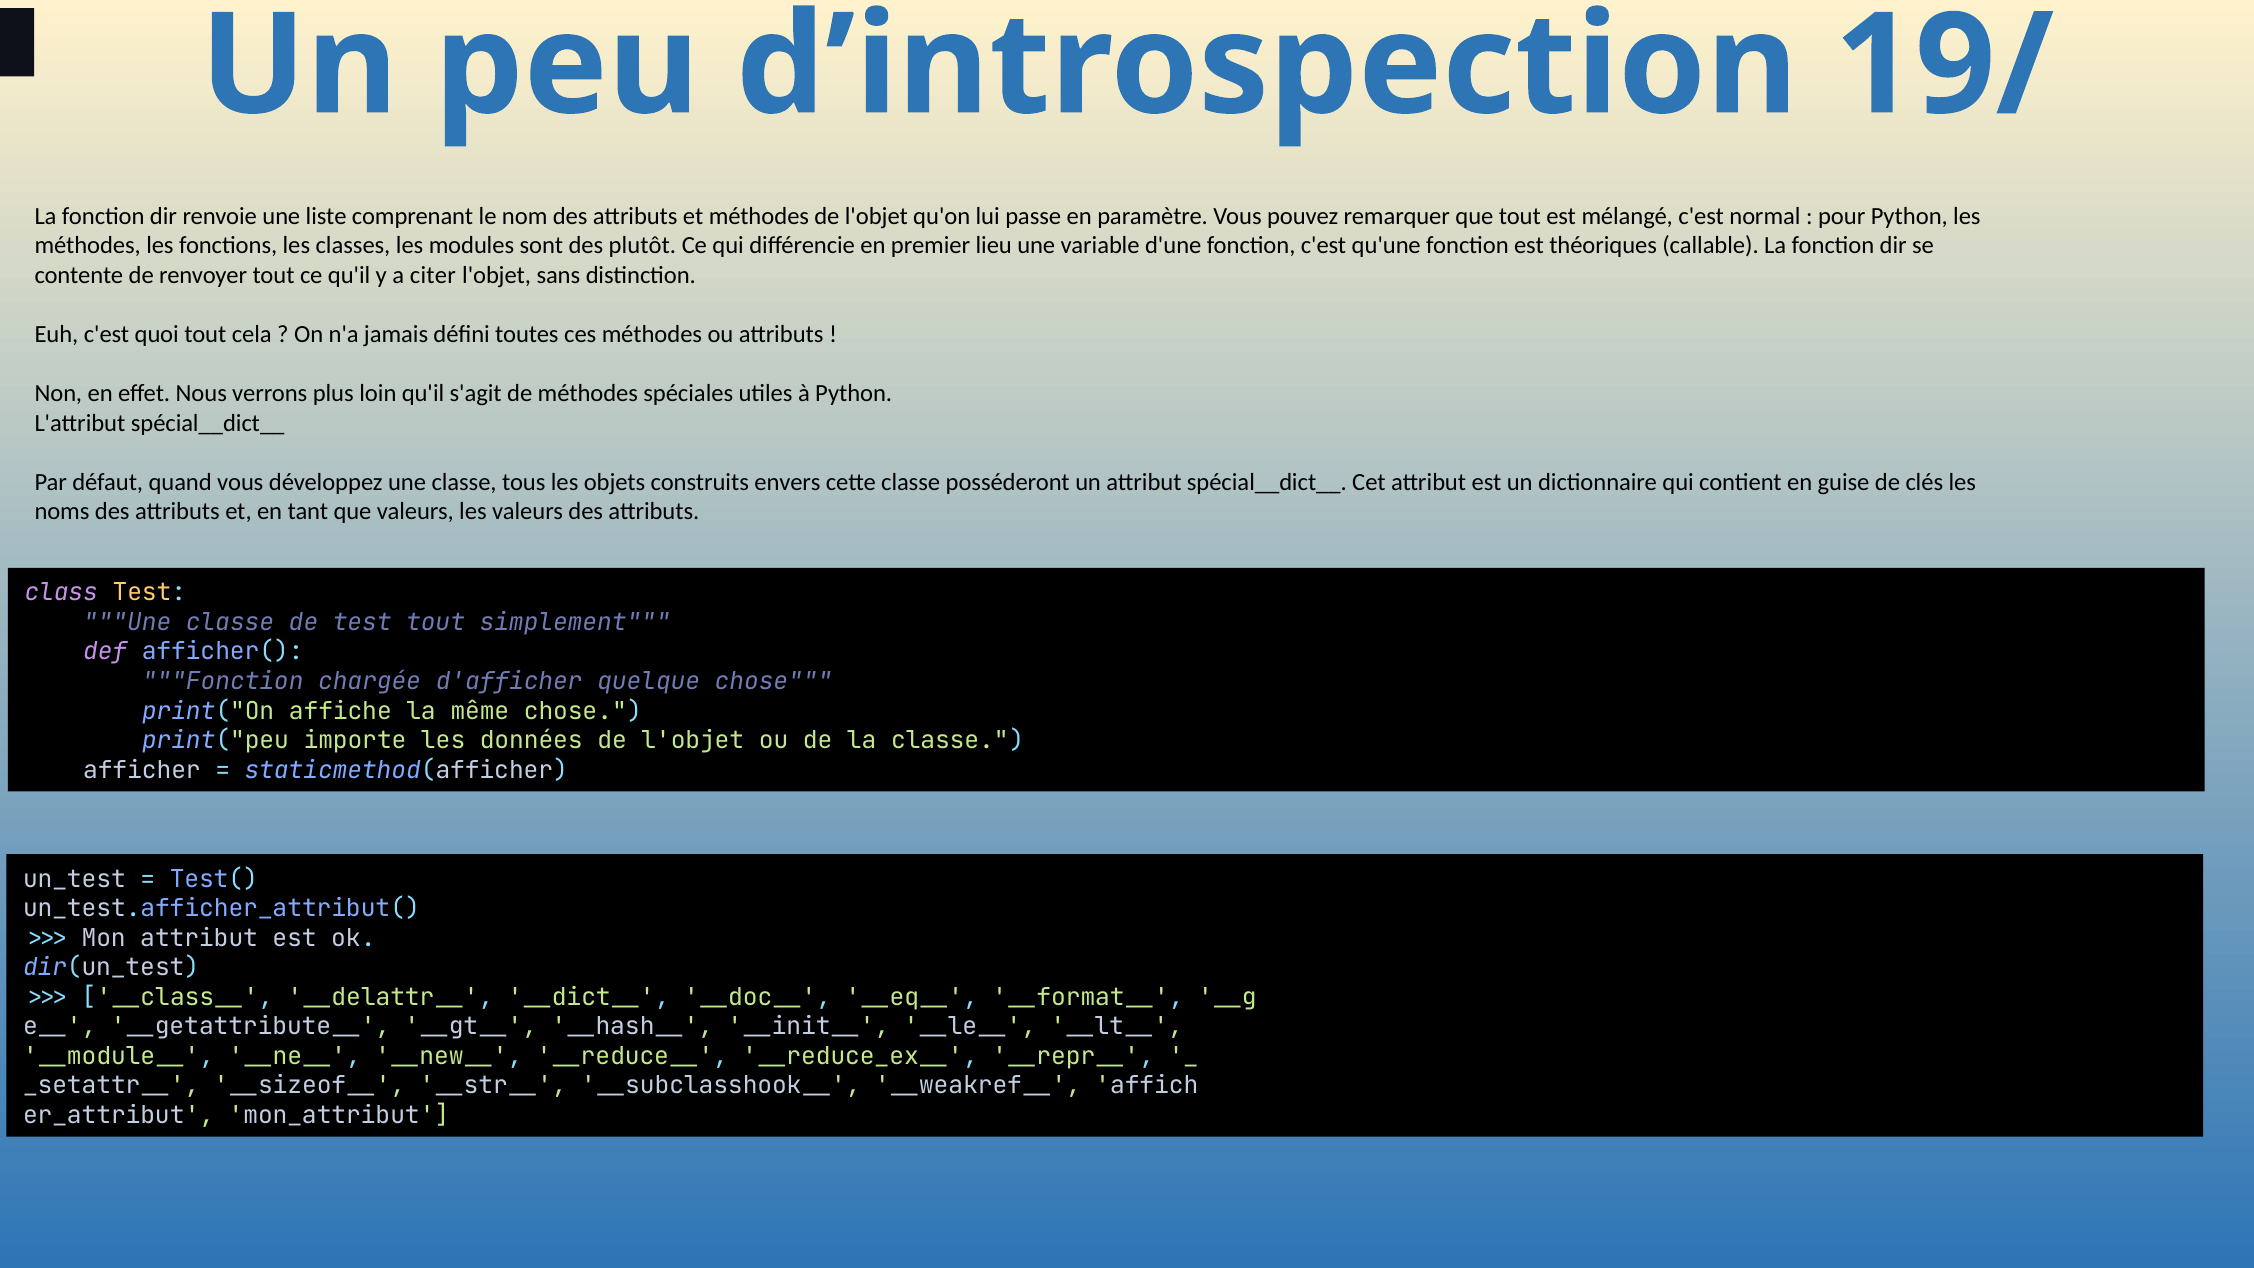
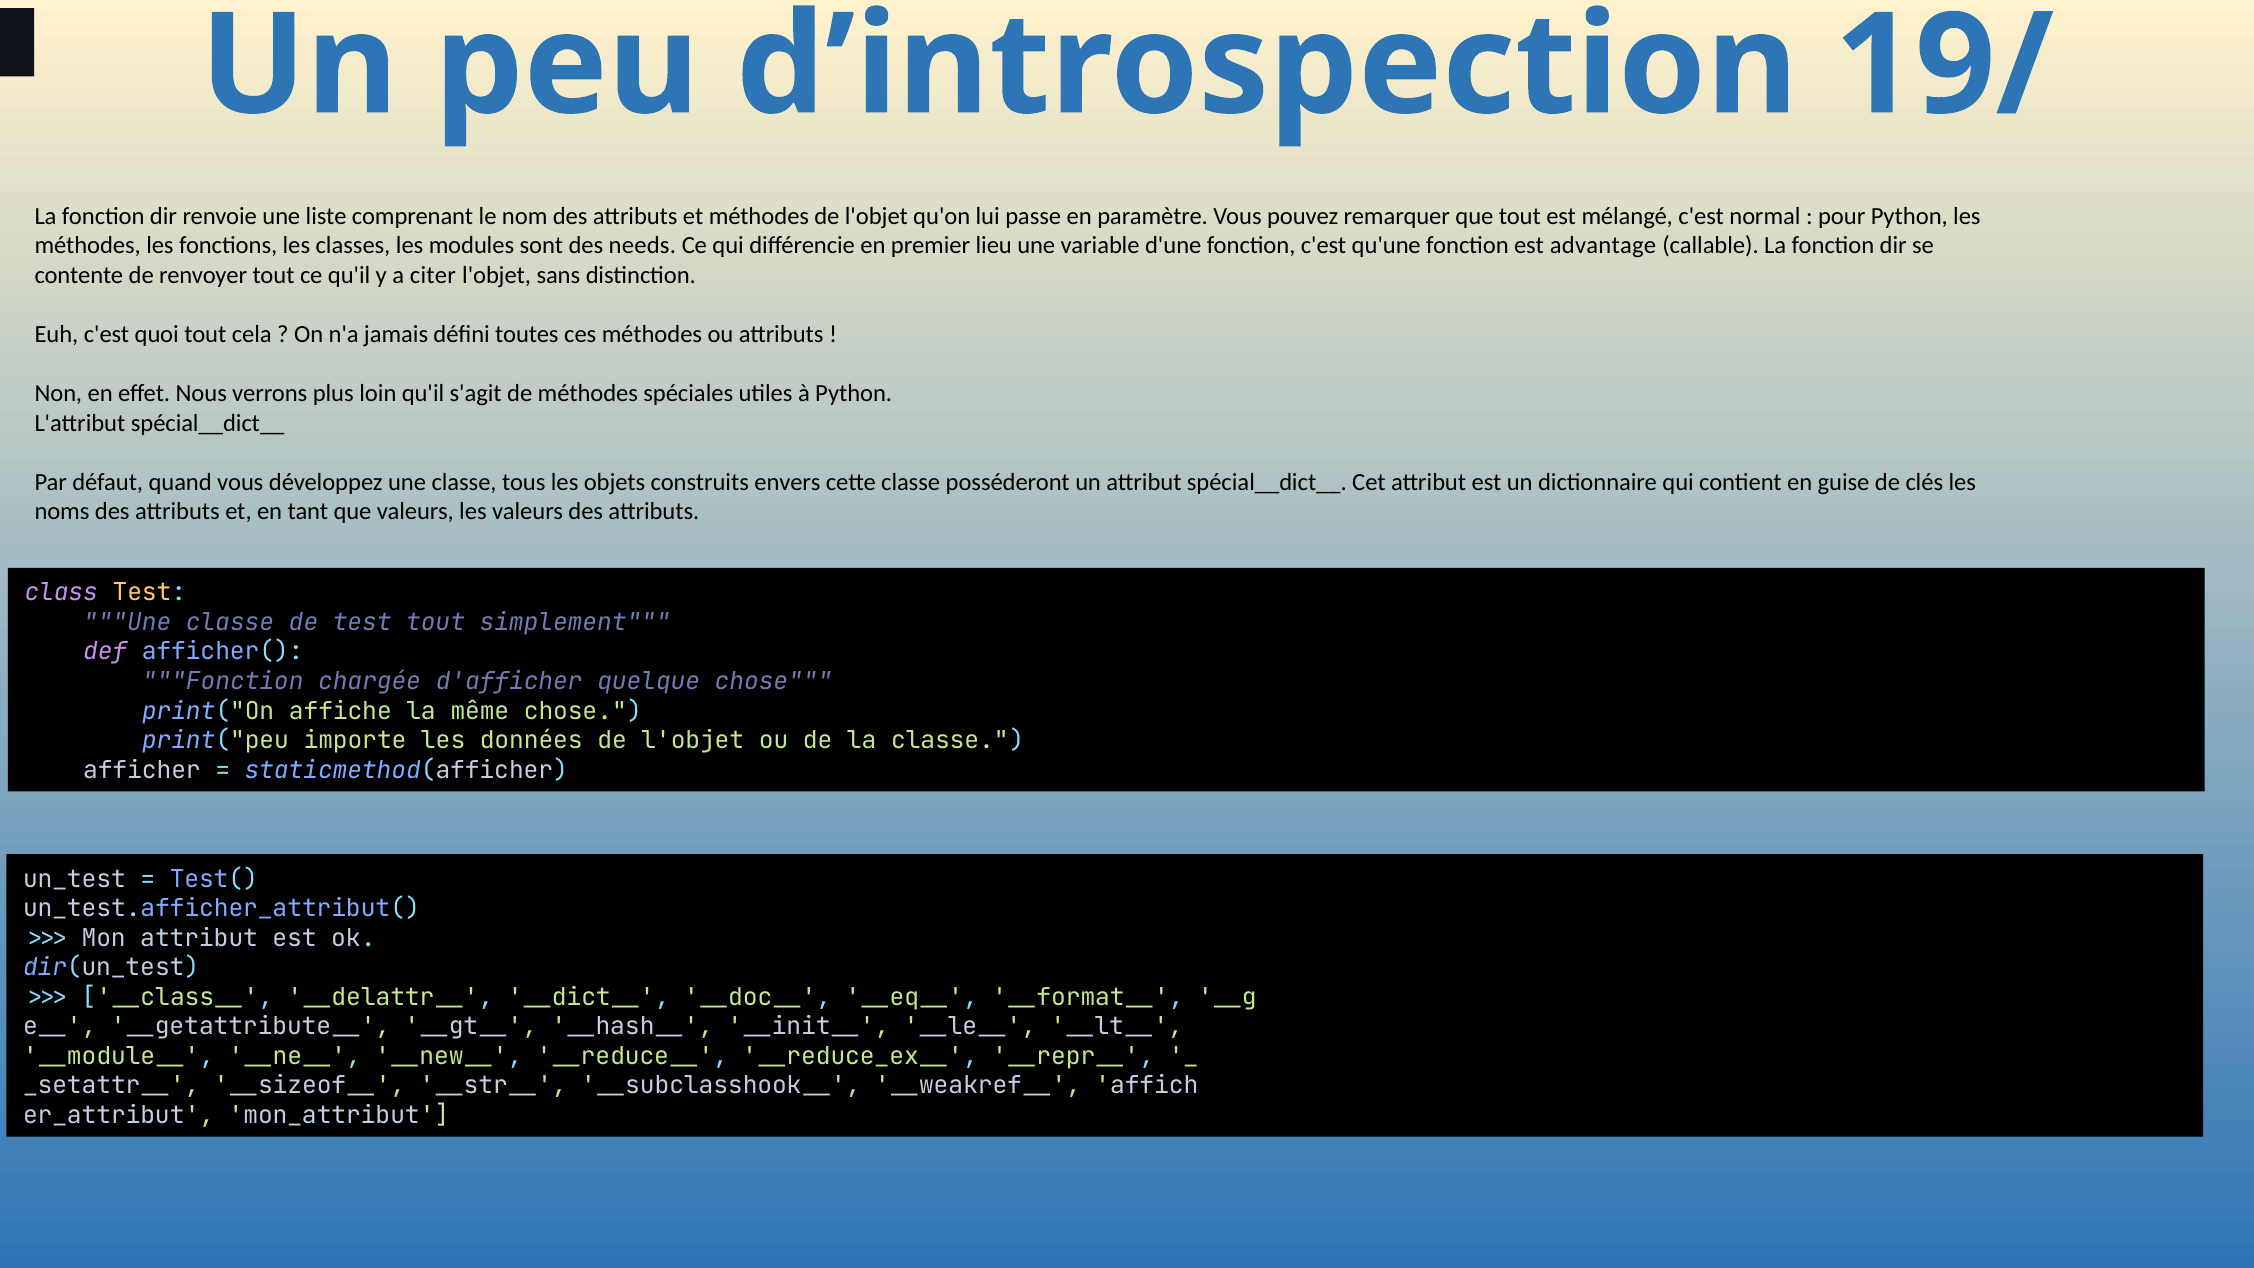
plutôt: plutôt -> needs (642, 246)
théoriques: théoriques -> advantage (1603, 246)
